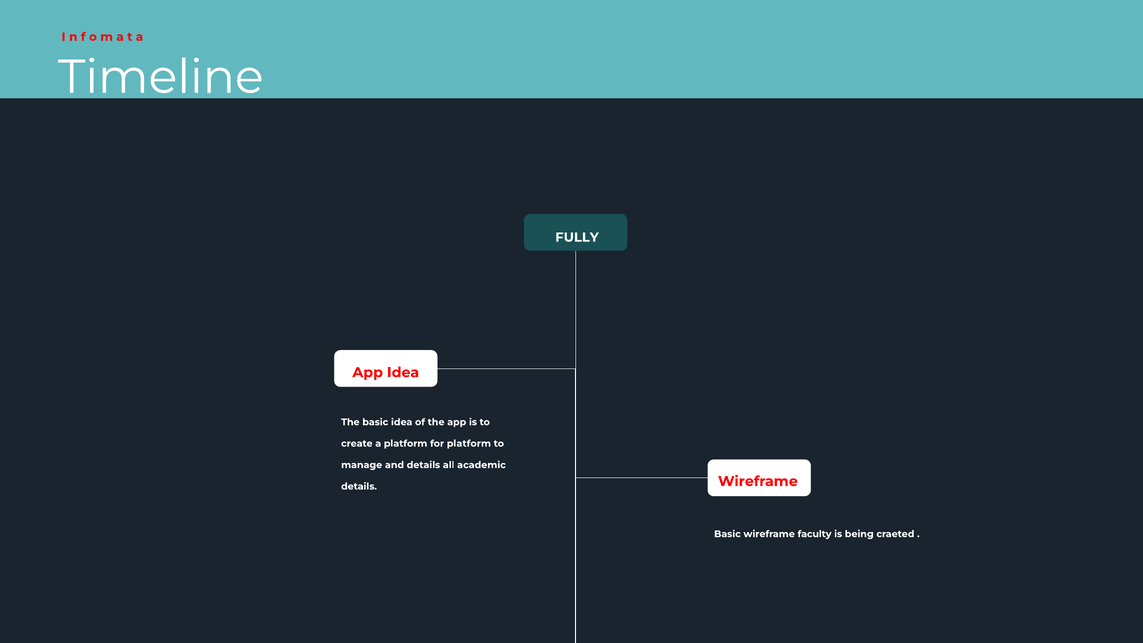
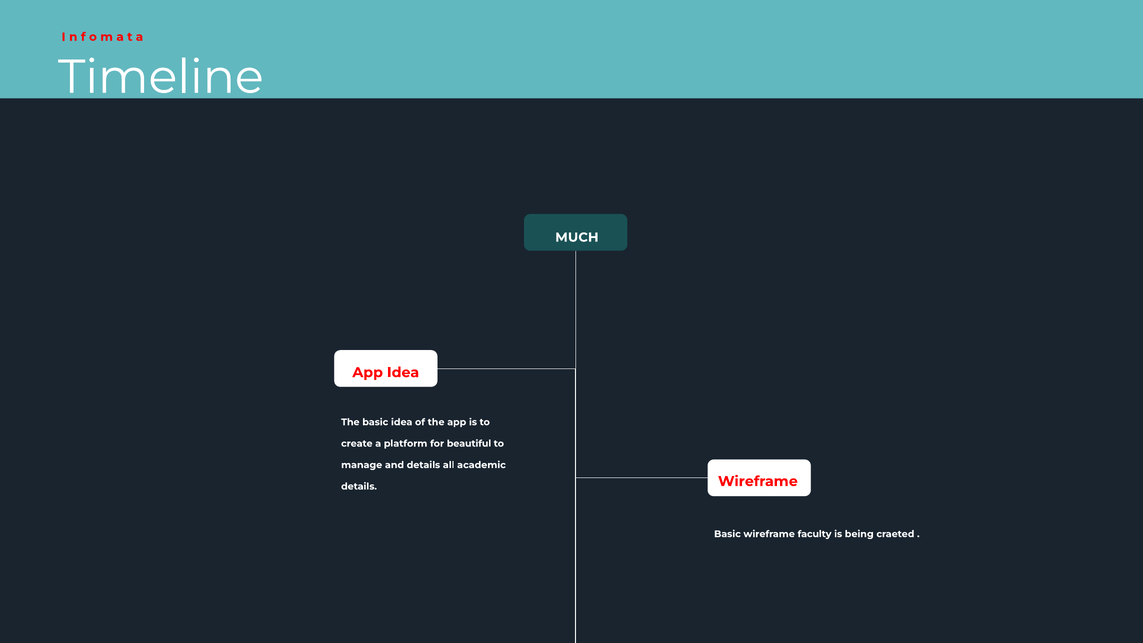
FULLY: FULLY -> MUCH (577, 237)
for platform: platform -> beautiful (469, 444)
